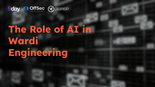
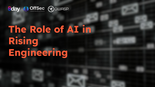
Wardi: Wardi -> Rising (23, 41)
